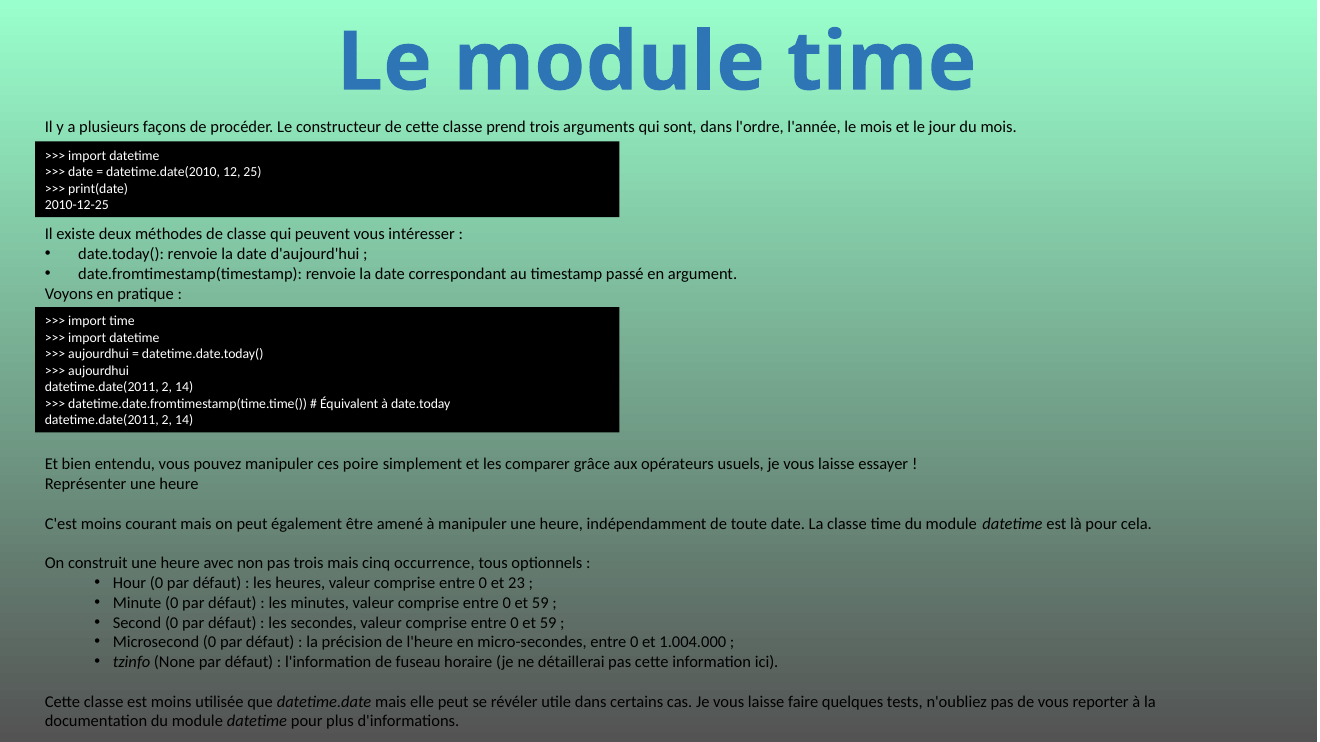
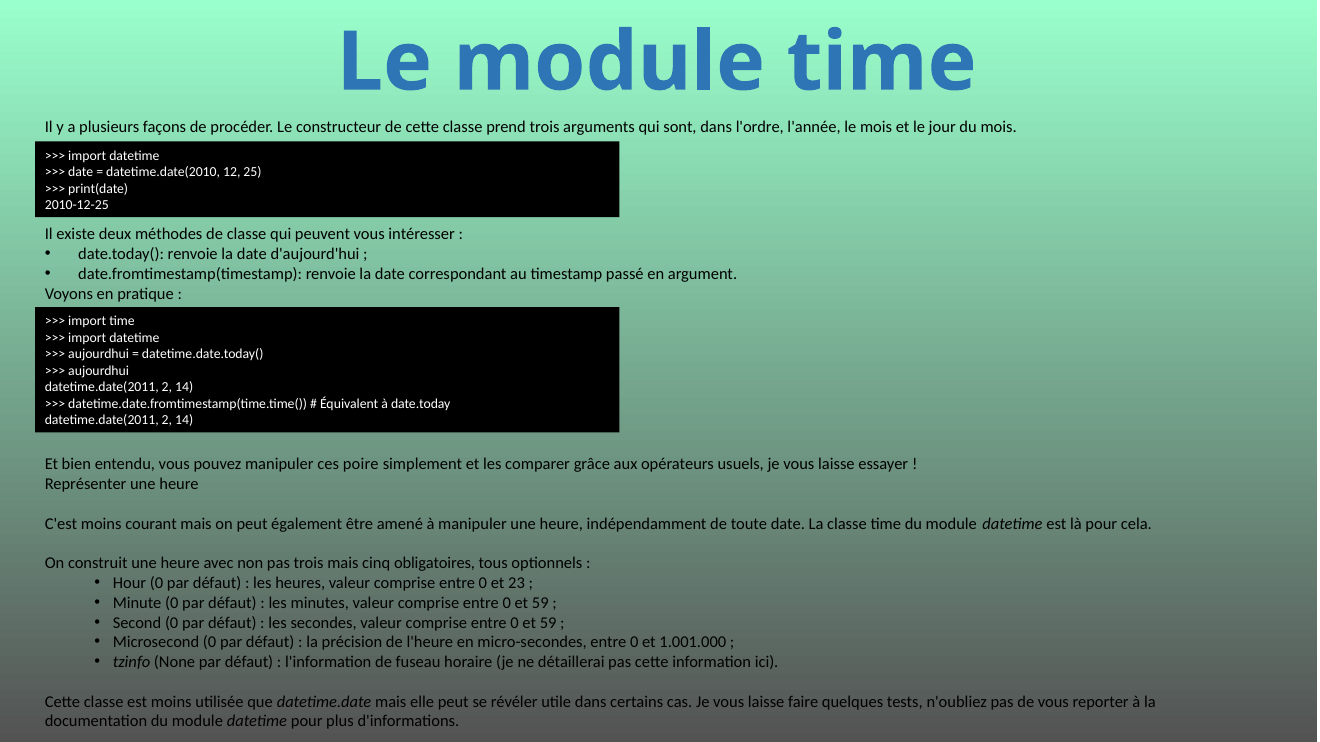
occurrence: occurrence -> obligatoires (435, 564)
1.004.000: 1.004.000 -> 1.001.000 (693, 643)
